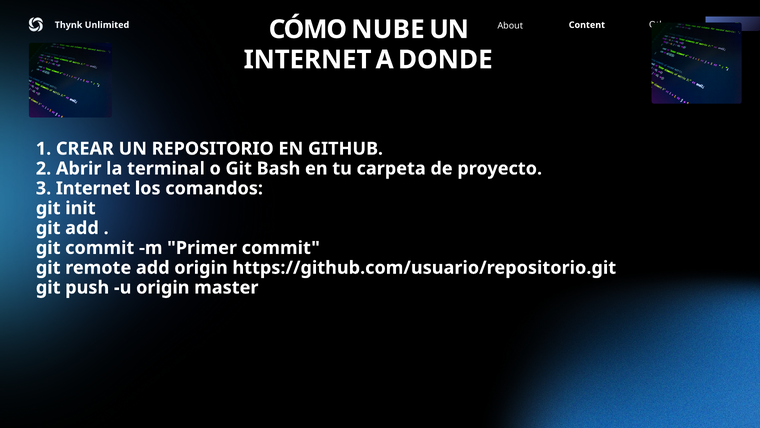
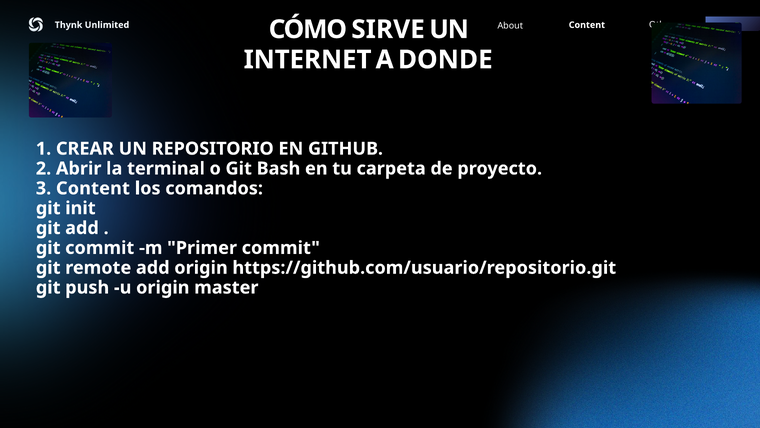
NUBE: NUBE -> SIRVE (388, 29)
3 Internet: Internet -> Content (93, 188)
